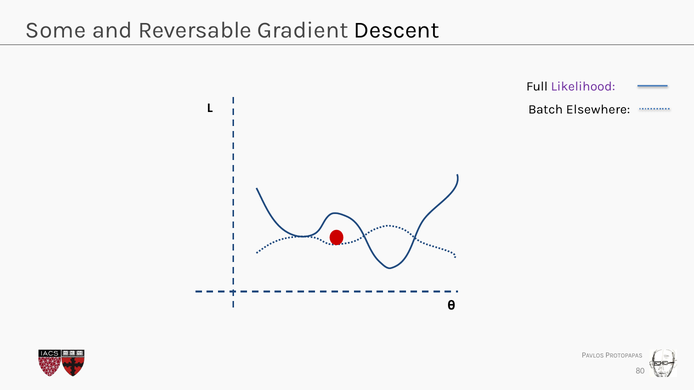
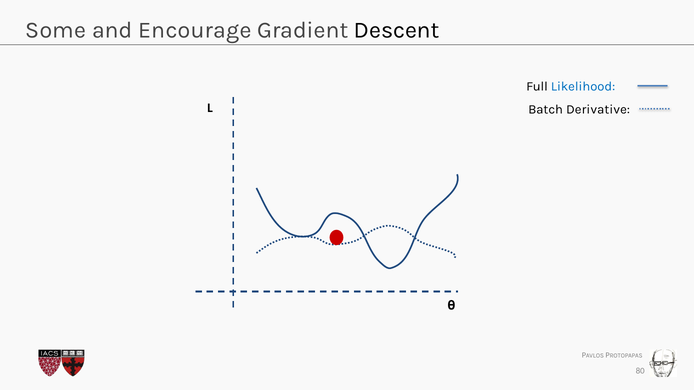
Reversable: Reversable -> Encourage (195, 30)
Likelihood colour: purple -> blue (583, 87)
Elsewhere: Elsewhere -> Derivative (598, 110)
